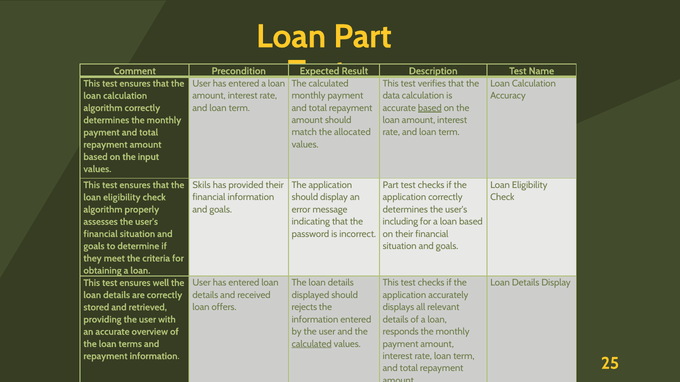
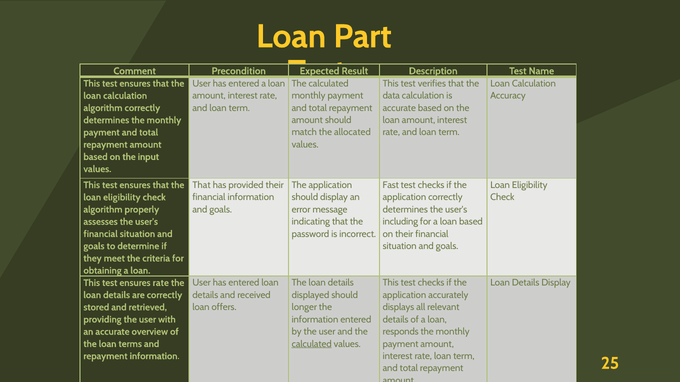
based underline: present -> none (430, 108)
Skils: Skils -> That (201, 185)
Part: Part -> Fast (391, 185)
ensures well: well -> rate (161, 283)
rejects: rejects -> longer (304, 308)
